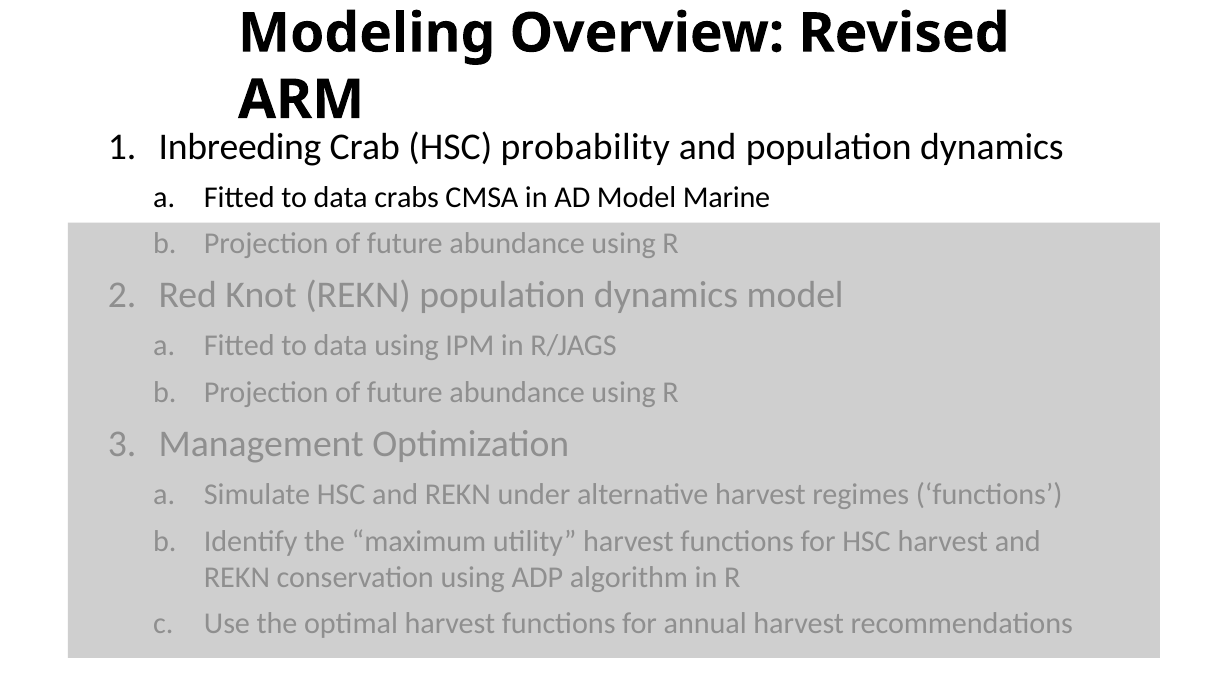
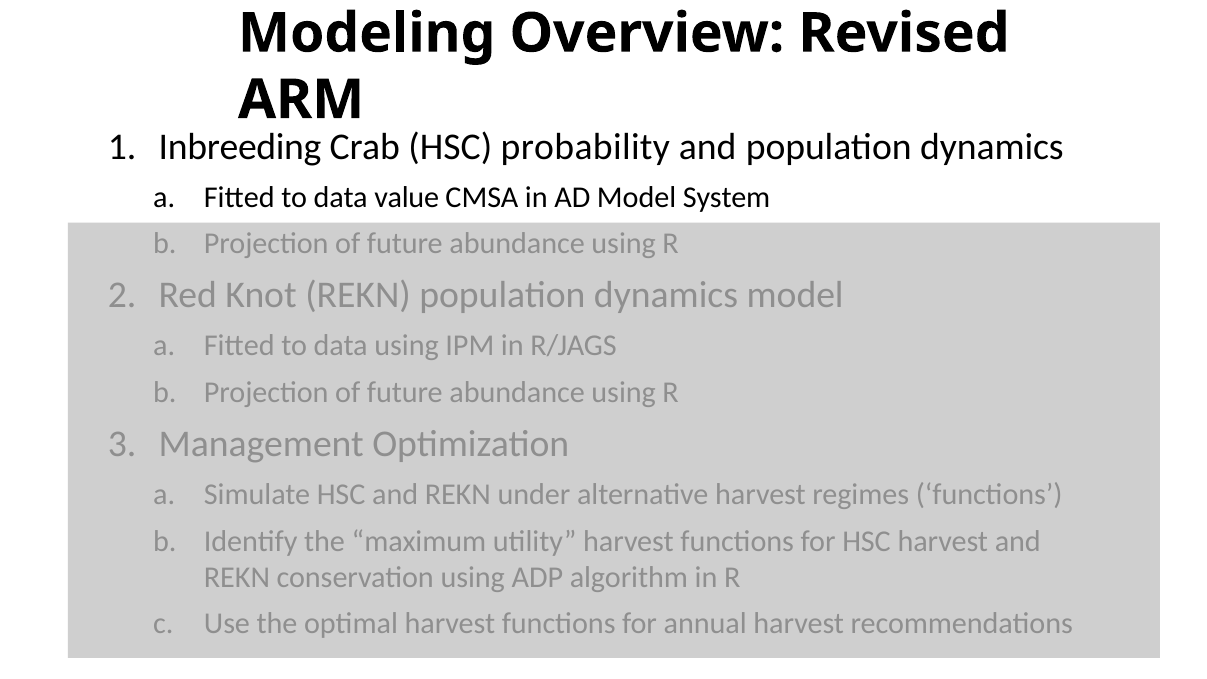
crabs: crabs -> value (407, 197)
Marine: Marine -> System (727, 197)
